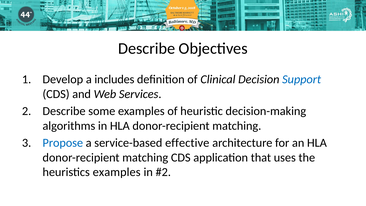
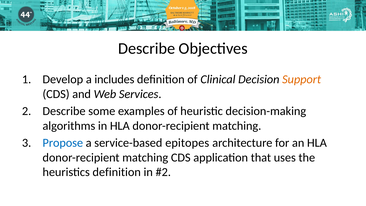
Support colour: blue -> orange (302, 79)
effective: effective -> epitopes (187, 143)
heuristics examples: examples -> definition (117, 172)
